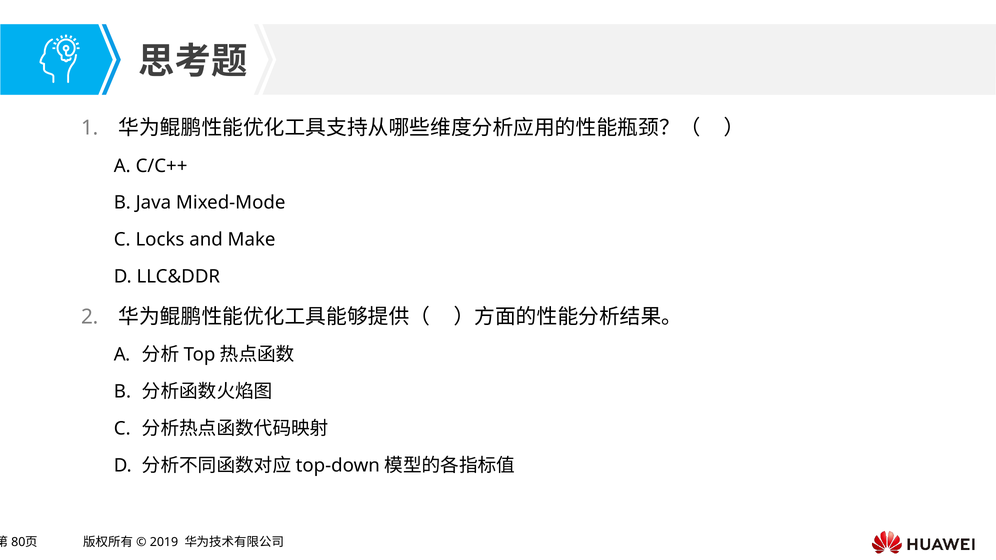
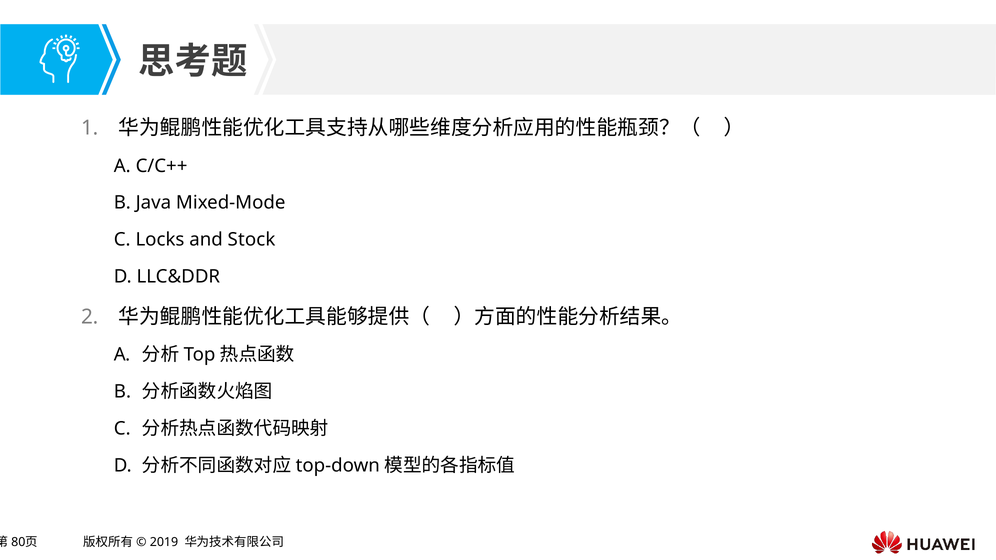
Make: Make -> Stock (252, 240)
